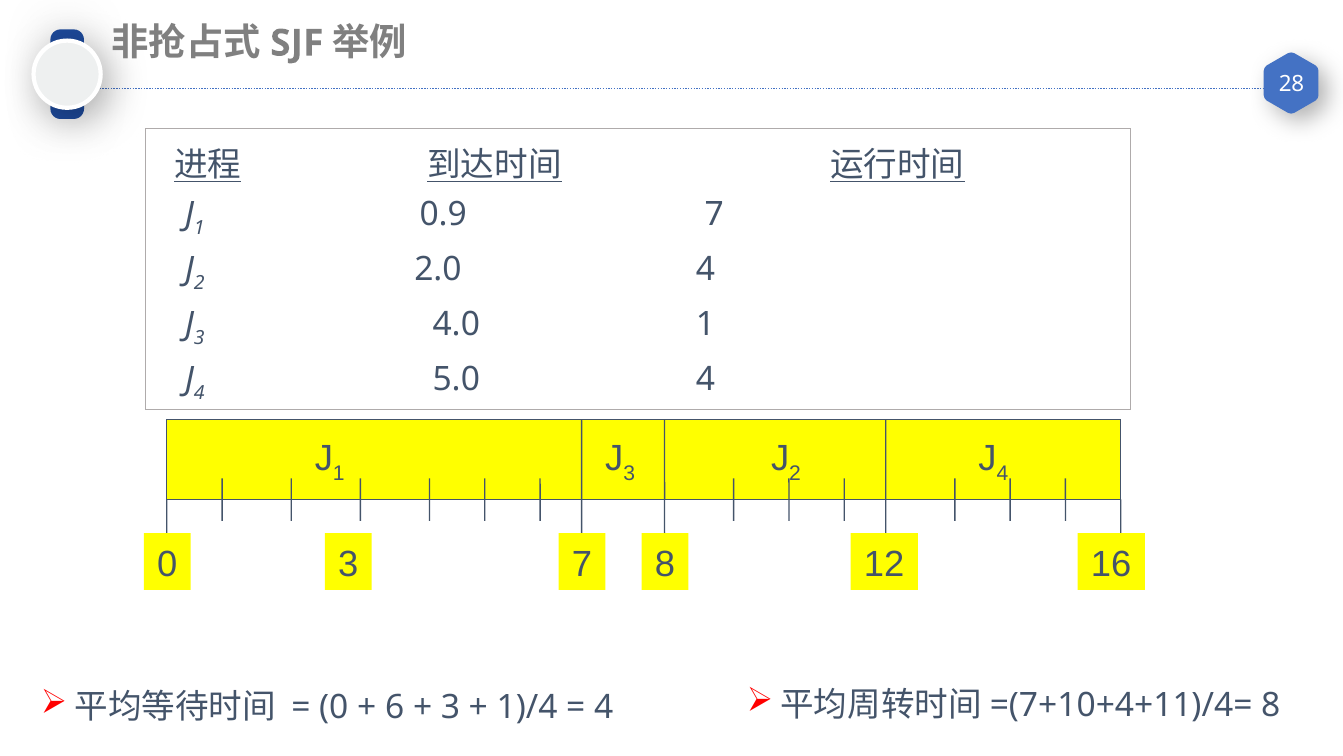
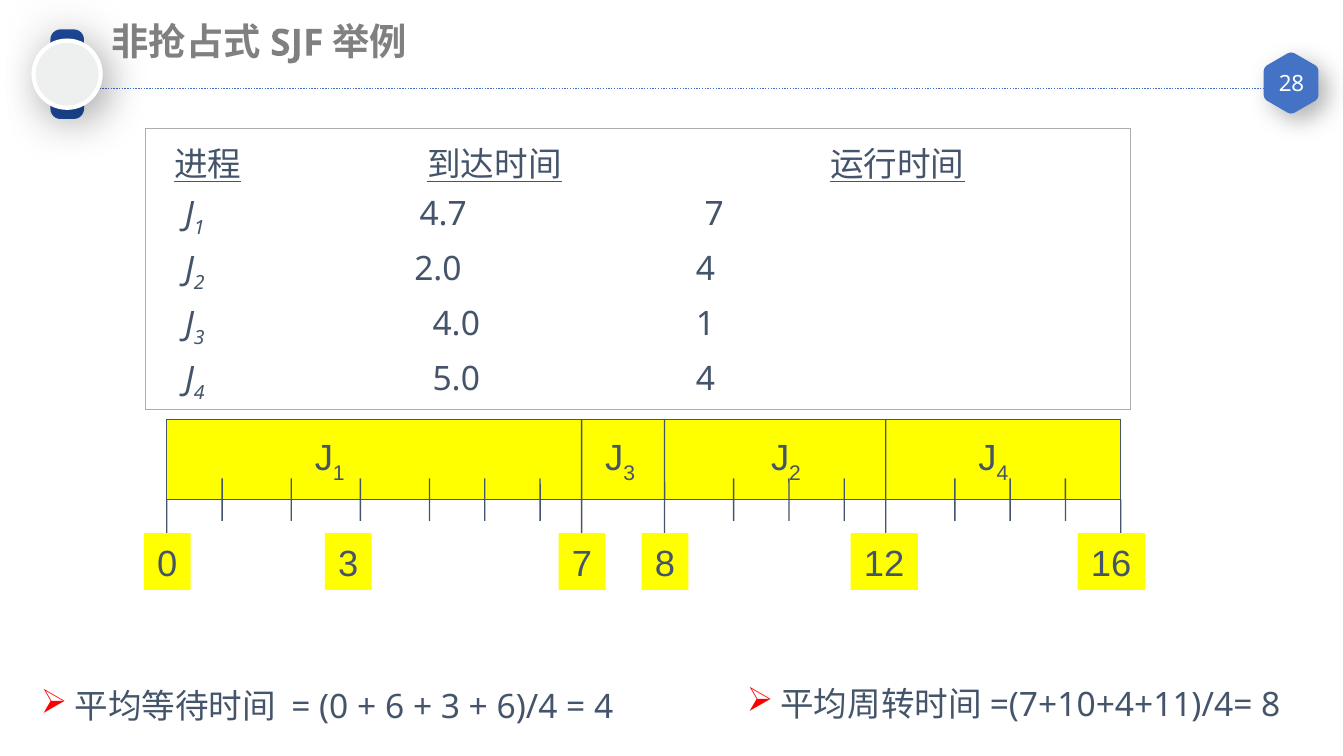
0.9: 0.9 -> 4.7 (443, 215)
1)/4: 1)/4 -> 6)/4 (527, 707)
